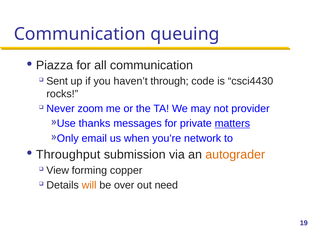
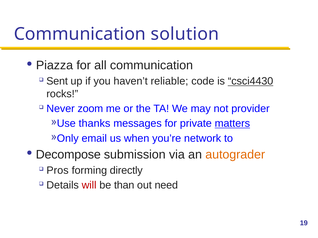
queuing: queuing -> solution (185, 34)
through: through -> reliable (169, 81)
csci4430 underline: none -> present (251, 81)
Throughput: Throughput -> Decompose (68, 155)
View: View -> Pros (58, 171)
copper: copper -> directly (126, 171)
will colour: orange -> red (89, 186)
over: over -> than (124, 186)
